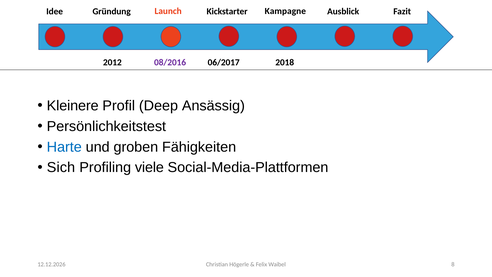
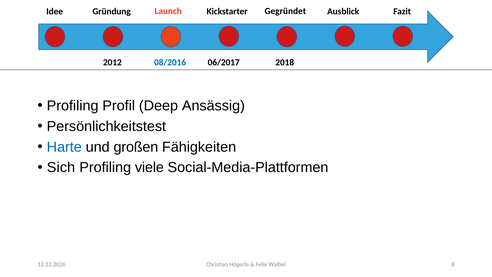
Kampagne: Kampagne -> Gegründet (285, 11)
08/2016 colour: purple -> blue (170, 62)
Kleinere: Kleinere -> Profiling (73, 106)
groben: groben -> großen (136, 147)
